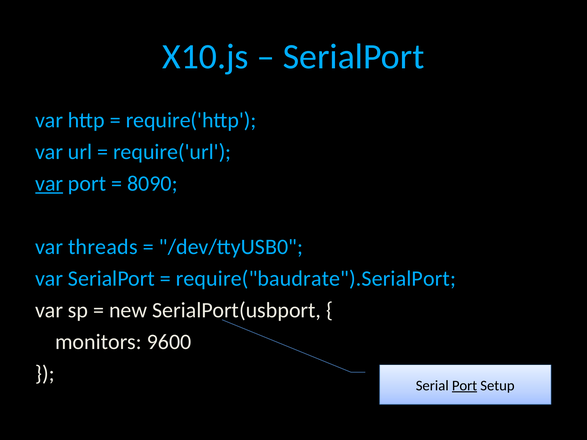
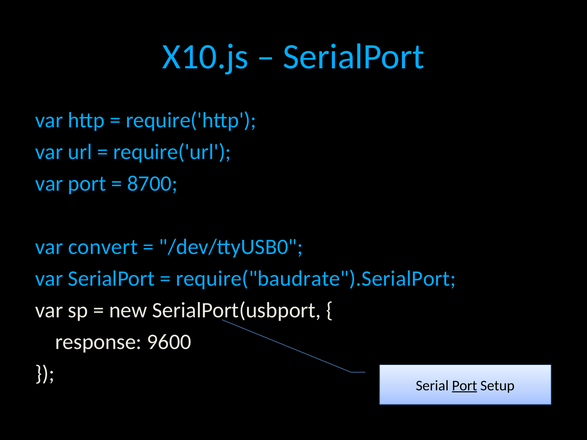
var underline: present -> none (49, 184)
8090: 8090 -> 8700 (152, 184)
threads: threads -> convert (103, 247)
monitors: monitors -> response (98, 342)
